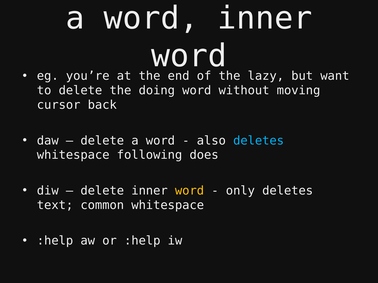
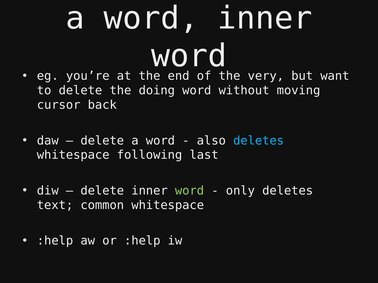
lazy: lazy -> very (266, 76)
does: does -> last (204, 155)
word colour: yellow -> light green (190, 191)
